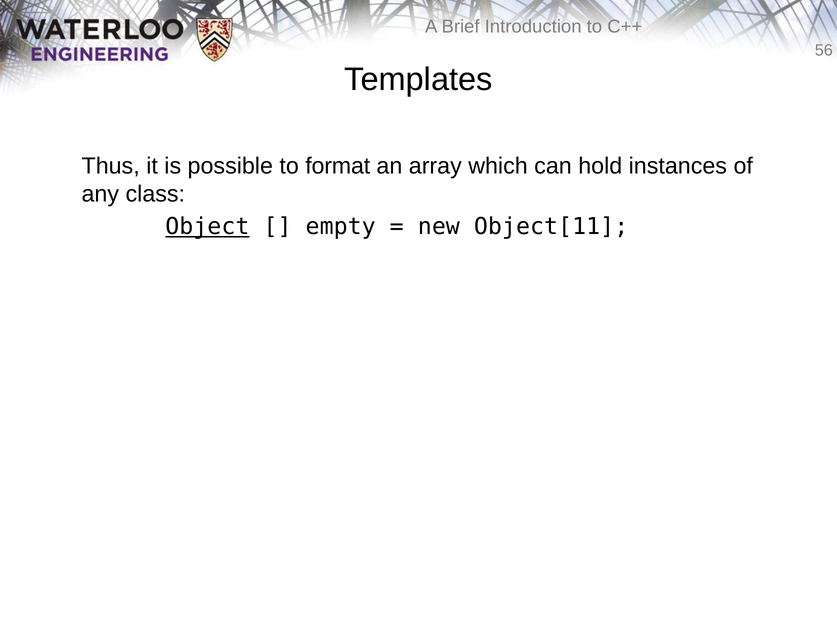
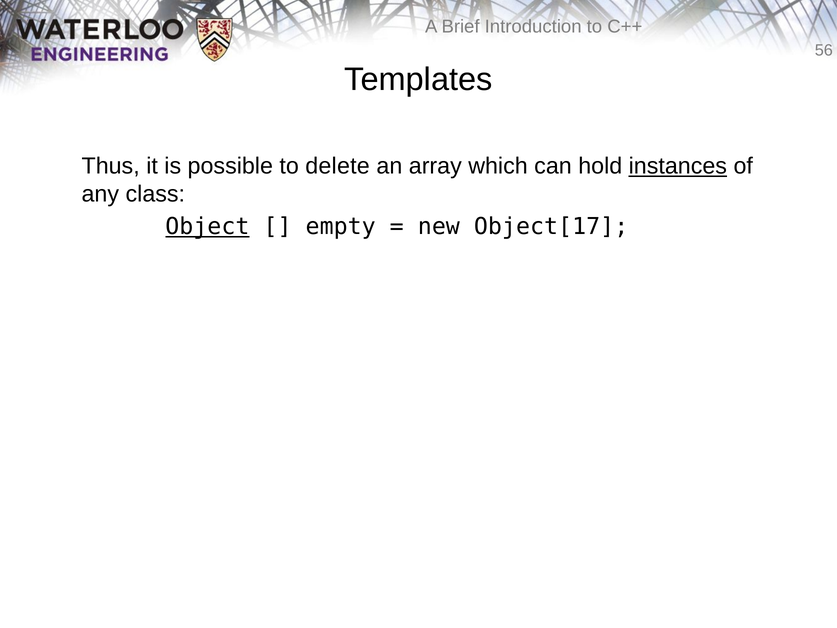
format: format -> delete (338, 166)
instances underline: none -> present (678, 166)
Object[11: Object[11 -> Object[17 (551, 227)
